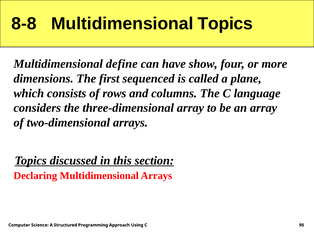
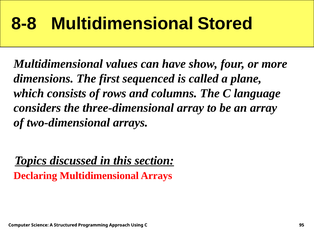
Multidimensional Topics: Topics -> Stored (225, 24)
define: define -> values (122, 64)
